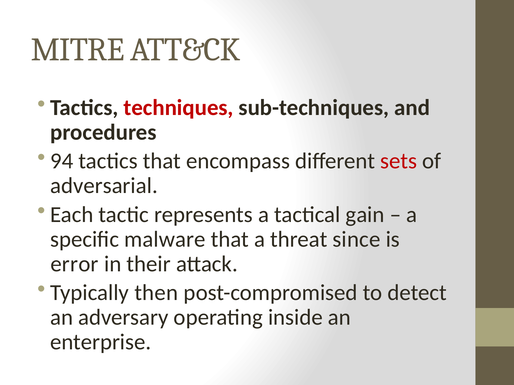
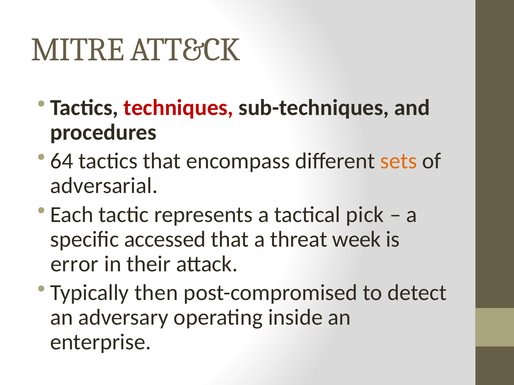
94: 94 -> 64 (62, 161)
sets colour: red -> orange (399, 161)
gain: gain -> pick (365, 215)
malware: malware -> accessed (165, 239)
since: since -> week (357, 239)
